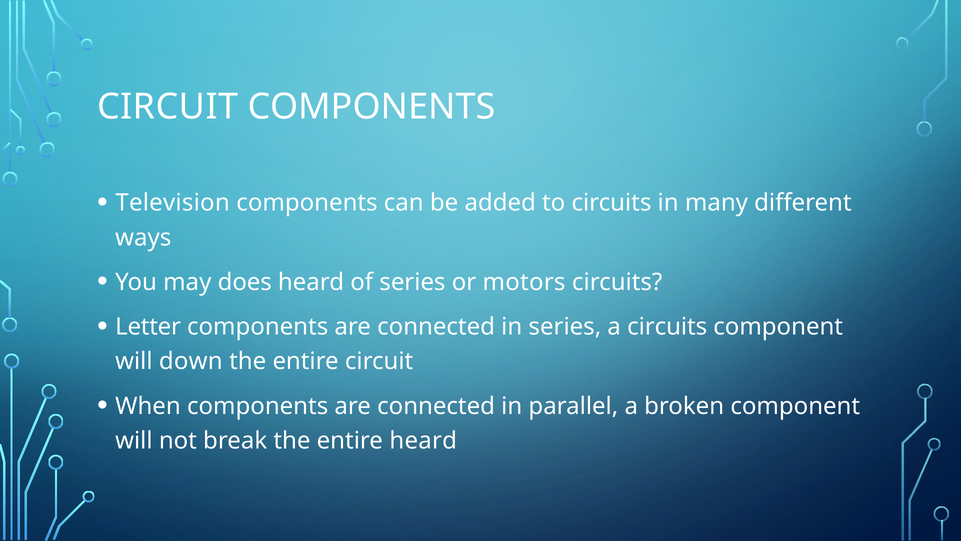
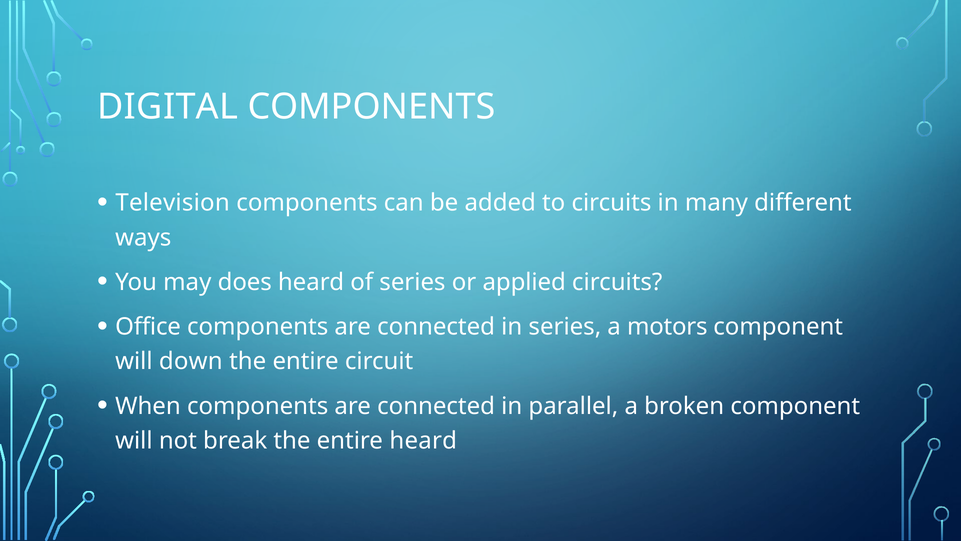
CIRCUIT: CIRCUIT -> DIGITAL (168, 107)
motors: motors -> applied (524, 282)
Letter: Letter -> Office (148, 327)
a circuits: circuits -> motors (667, 327)
